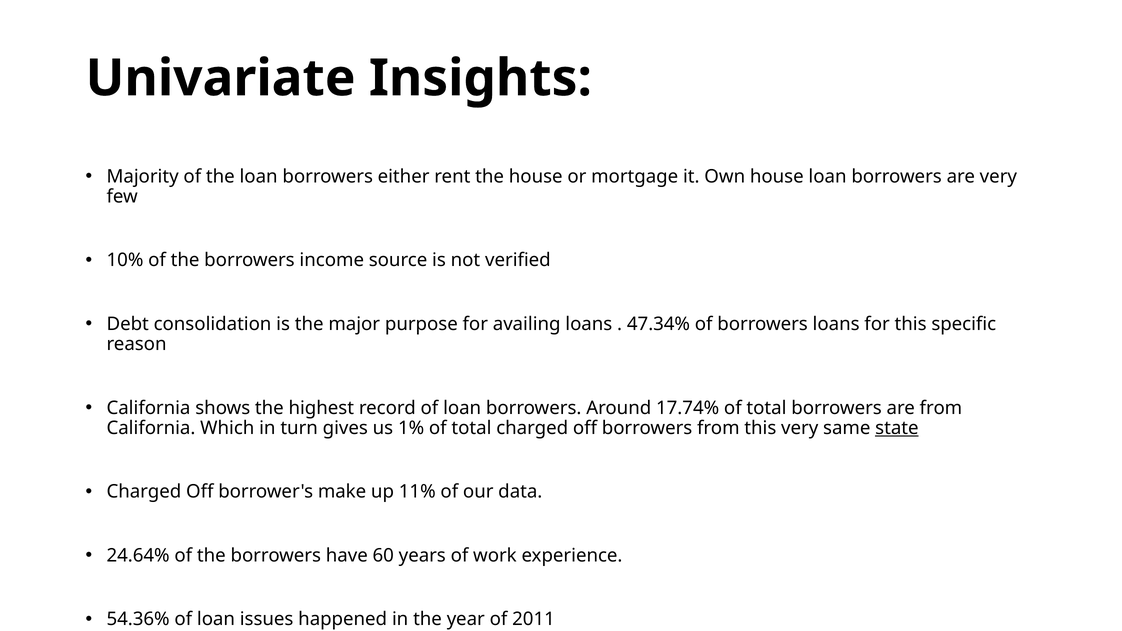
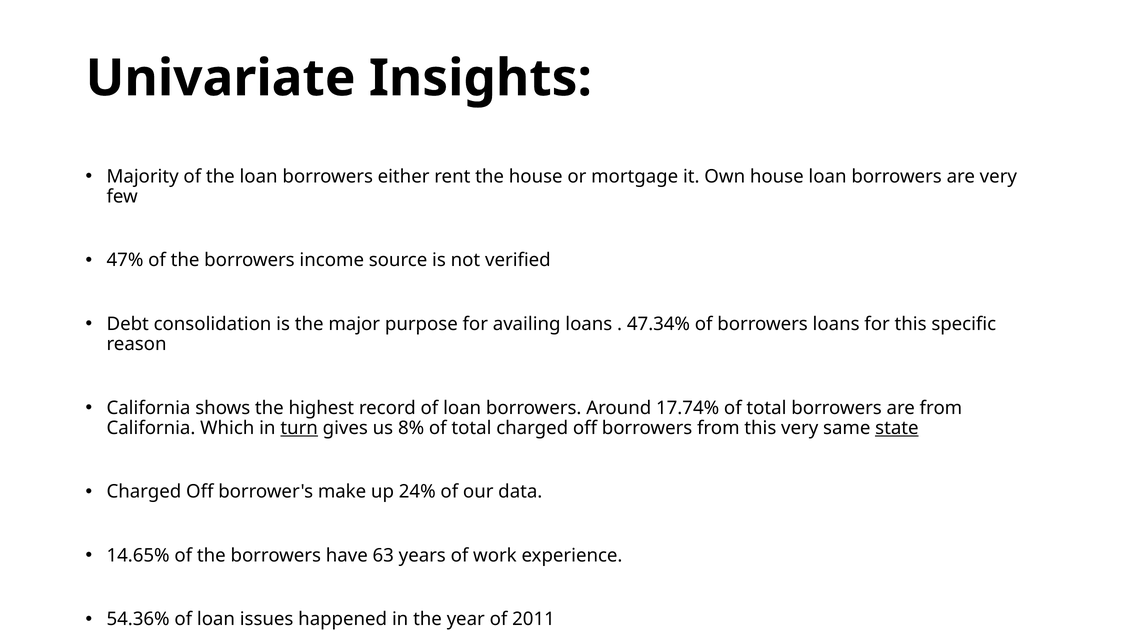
10%: 10% -> 47% (125, 260)
turn underline: none -> present (299, 428)
1%: 1% -> 8% (411, 428)
11%: 11% -> 24% (417, 492)
24.64%: 24.64% -> 14.65% (138, 556)
60: 60 -> 63 (383, 556)
